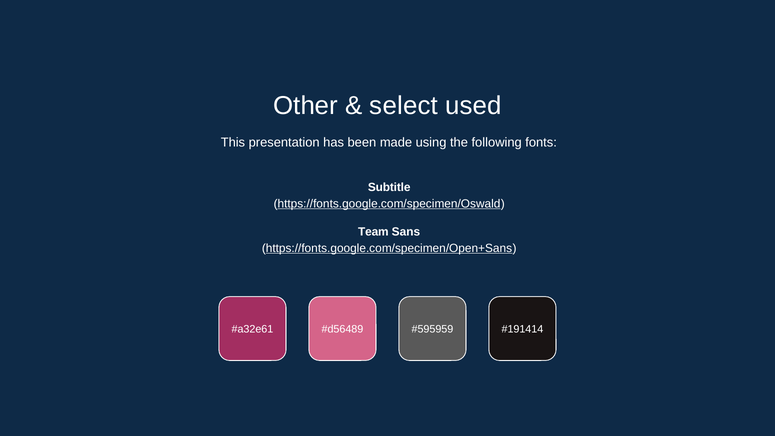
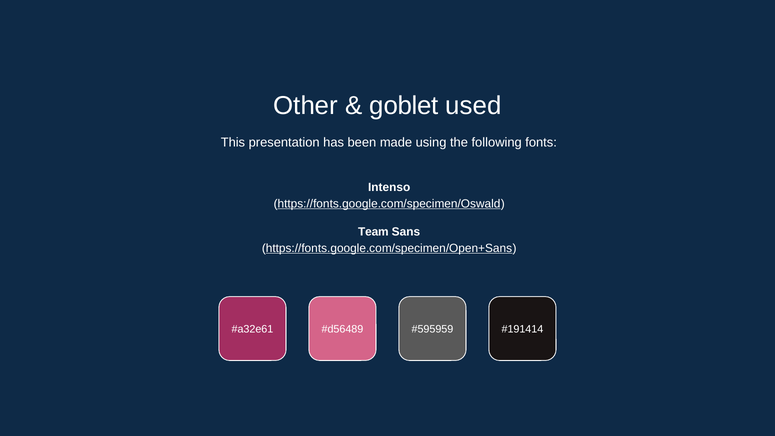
select: select -> goblet (404, 106)
Subtitle: Subtitle -> Intenso (389, 187)
